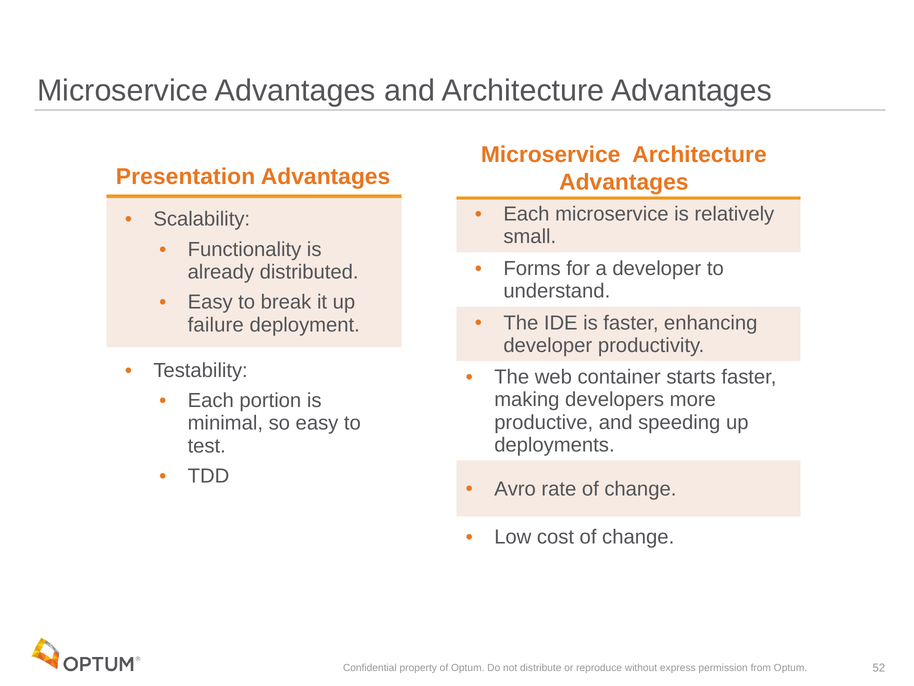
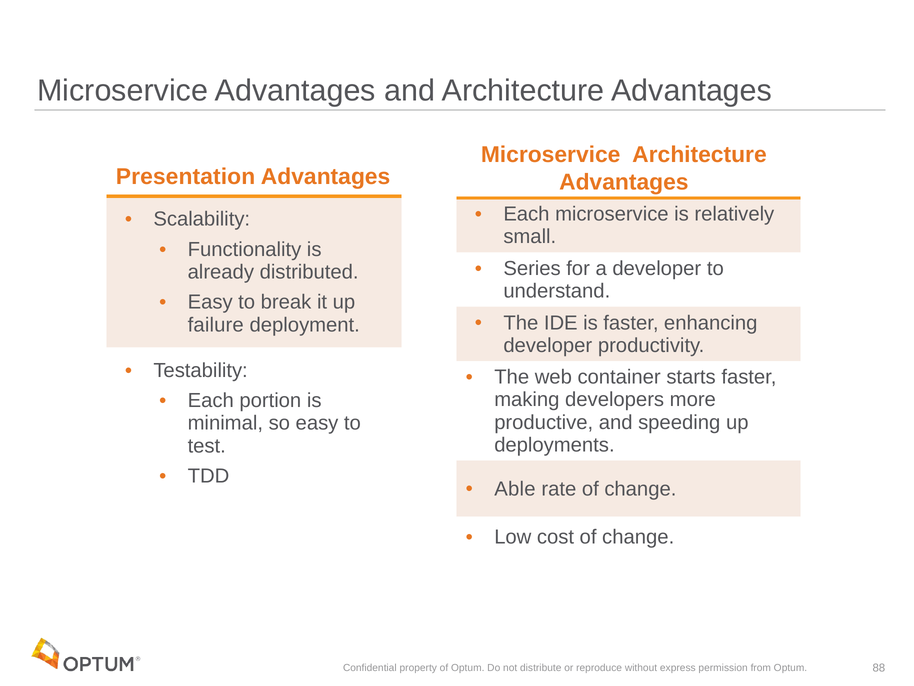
Forms: Forms -> Series (532, 268)
Avro: Avro -> Able (515, 488)
52: 52 -> 88 (879, 667)
